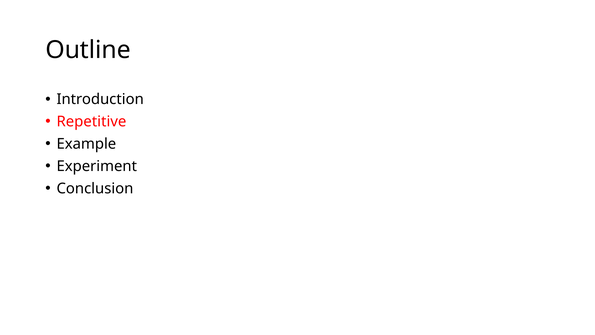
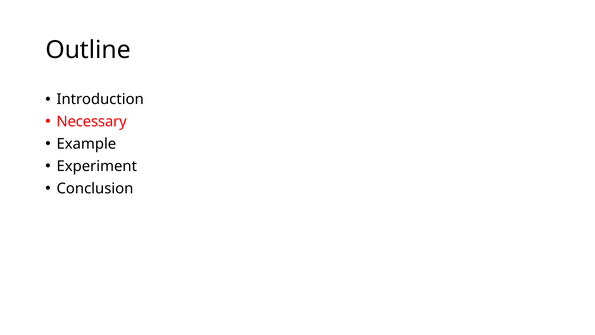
Repetitive: Repetitive -> Necessary (92, 122)
